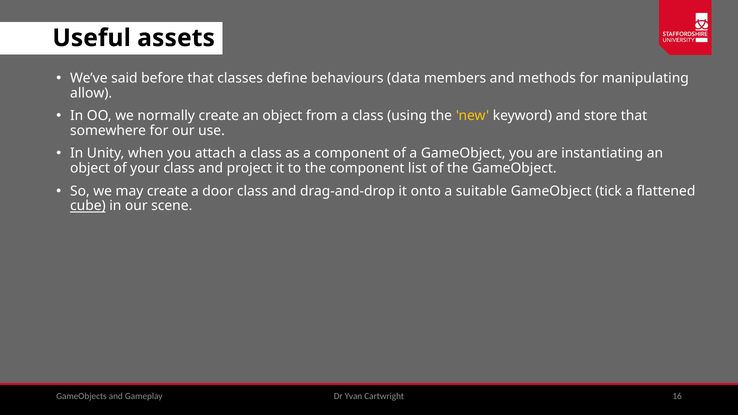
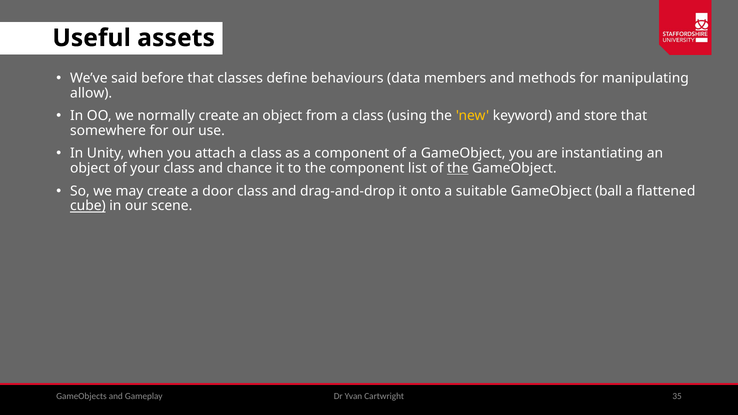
project: project -> chance (249, 168)
the underline: none -> present (458, 168)
tick: tick -> ball (609, 191)
16: 16 -> 35 (677, 396)
